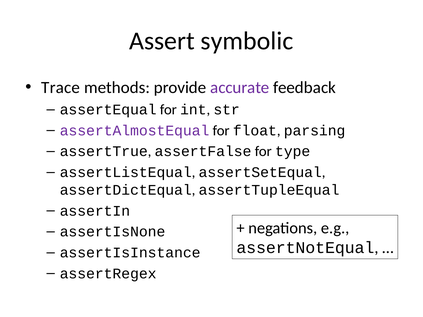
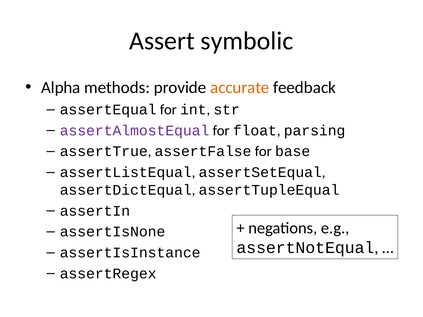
Trace: Trace -> Alpha (61, 88)
accurate colour: purple -> orange (240, 88)
type: type -> base (293, 152)
